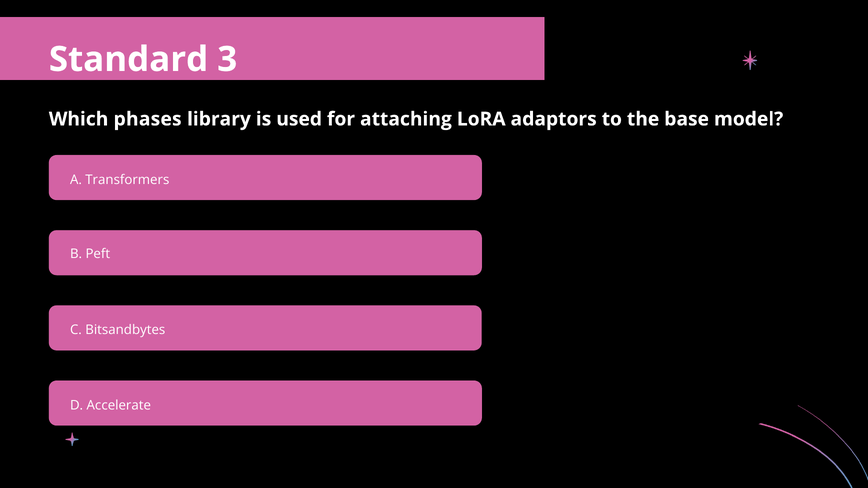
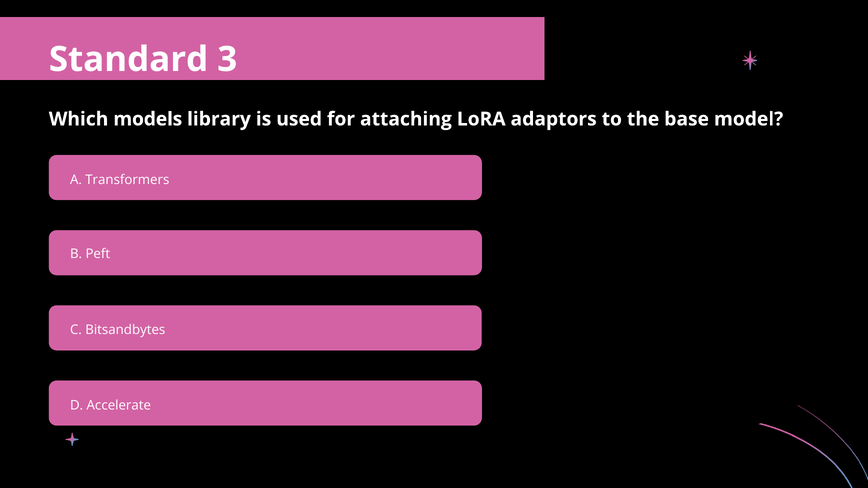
phases: phases -> models (148, 119)
